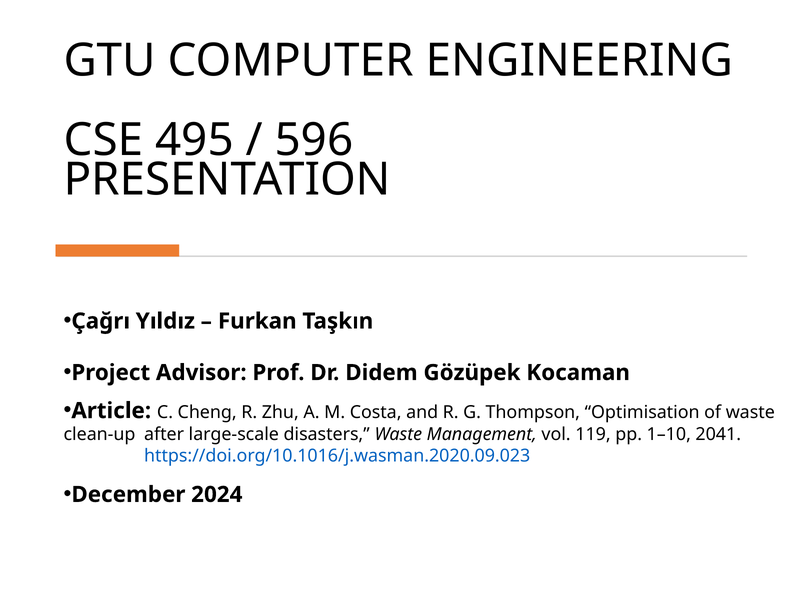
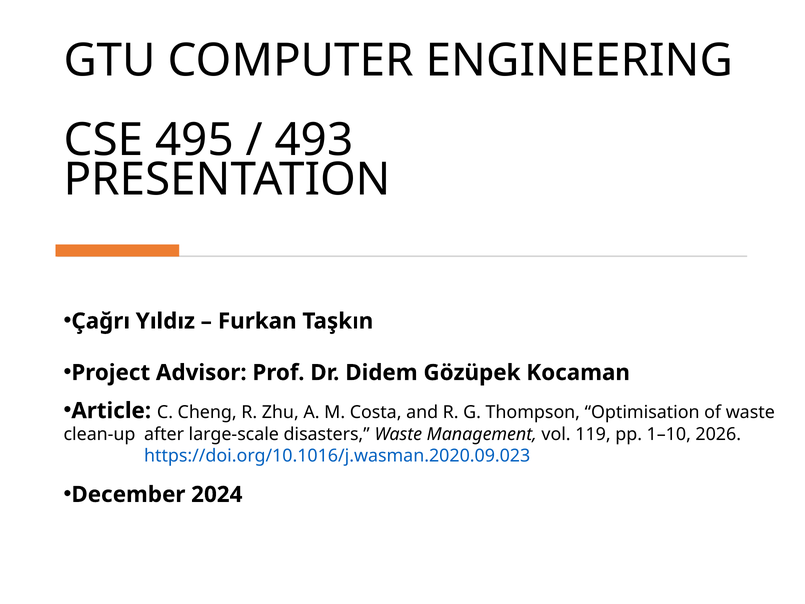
596: 596 -> 493 (314, 140)
2041: 2041 -> 2026 (718, 434)
